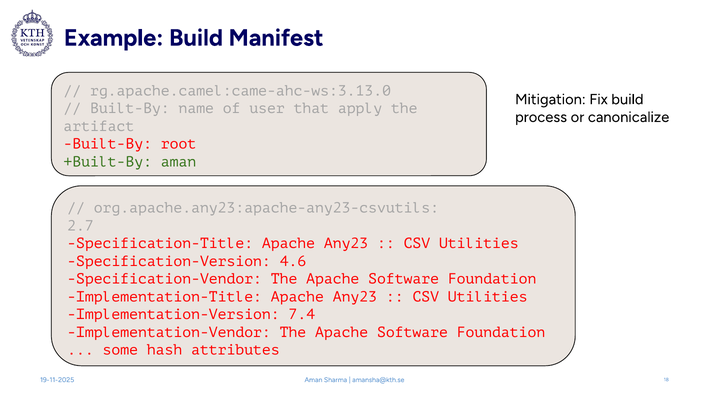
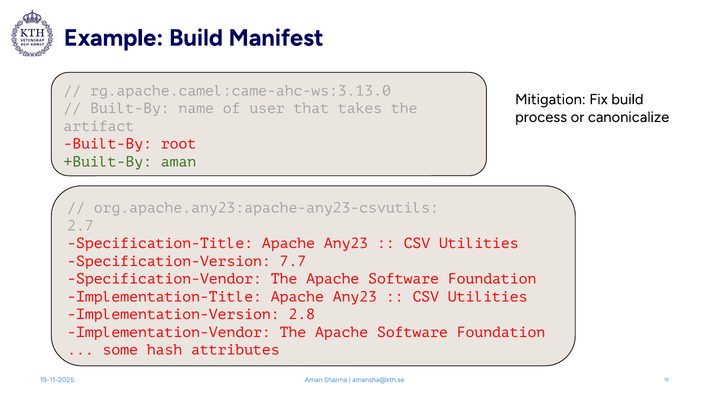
apply: apply -> takes (360, 109)
4.6: 4.6 -> 7.7 (293, 261)
7.4: 7.4 -> 2.8 (302, 314)
